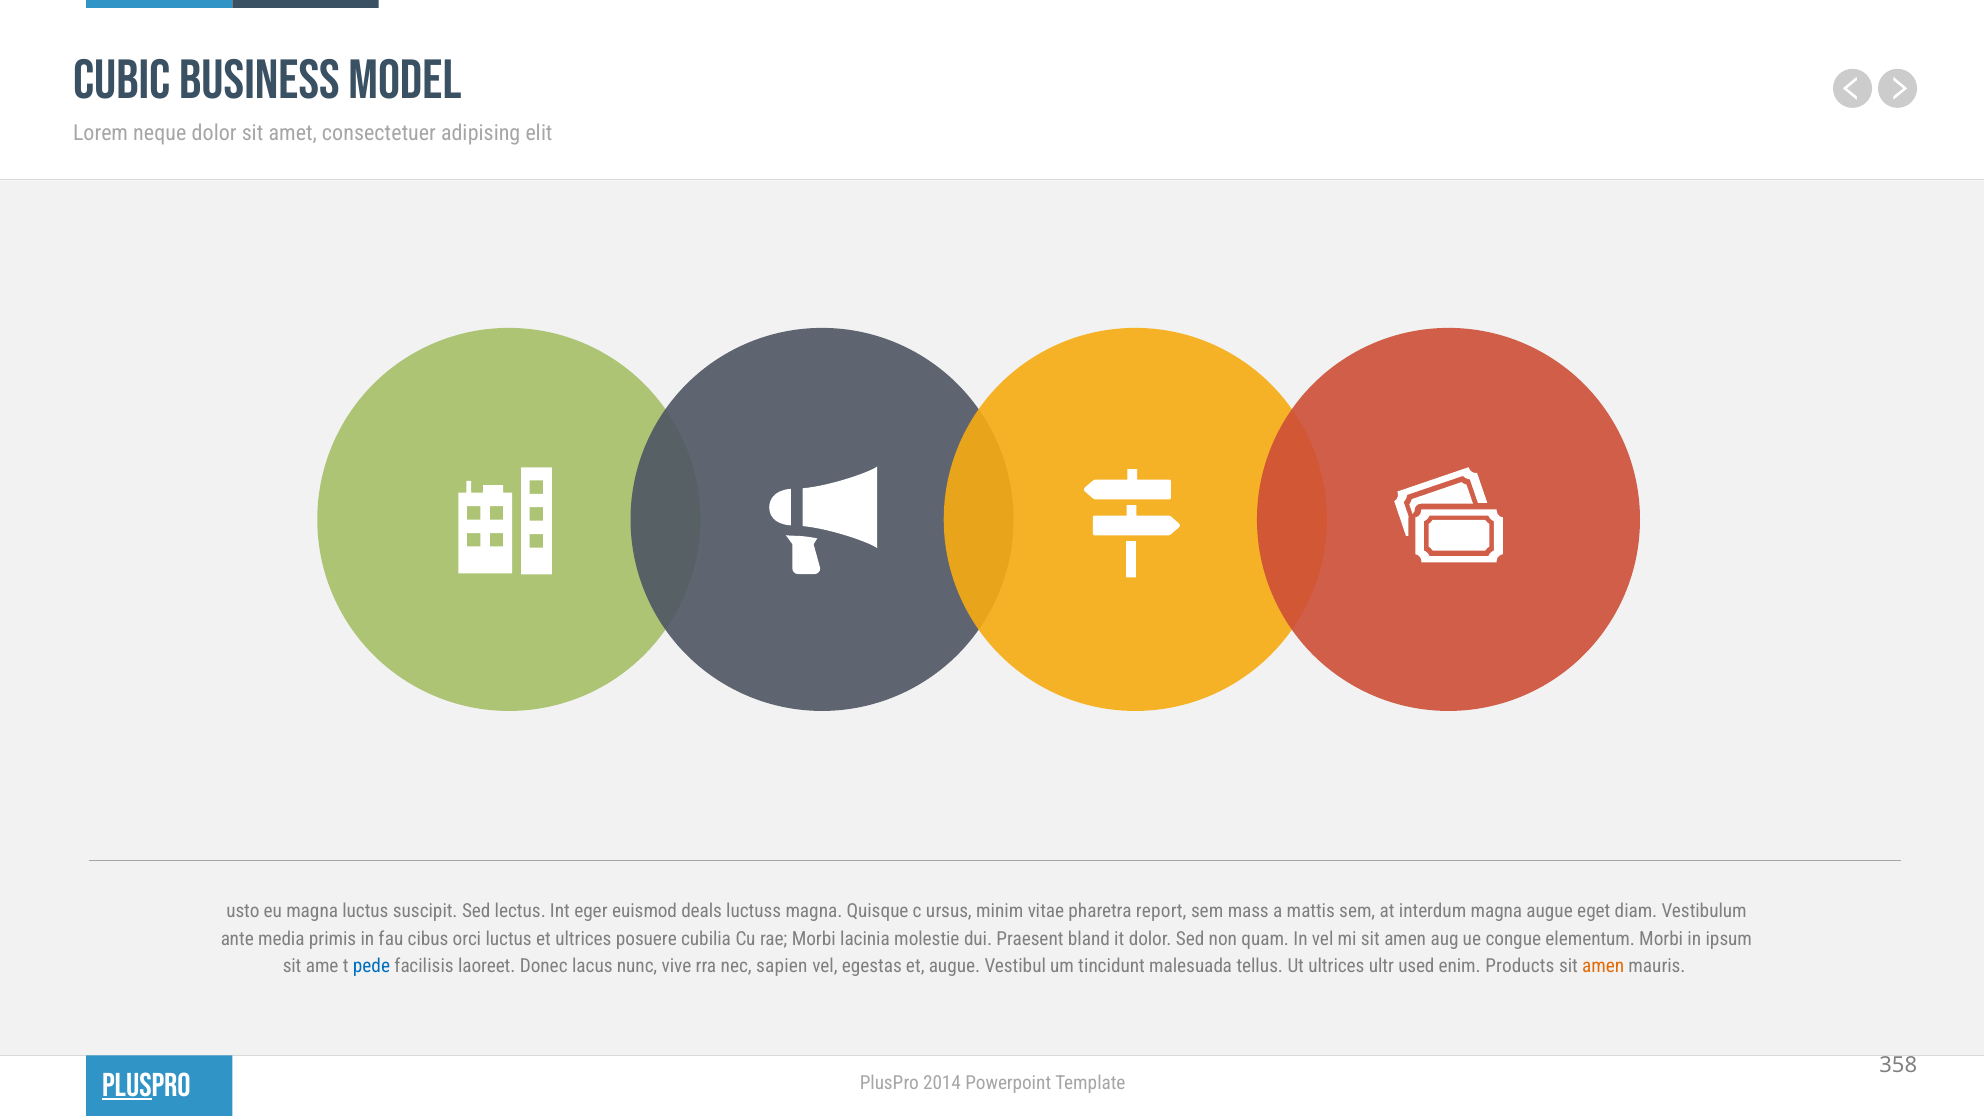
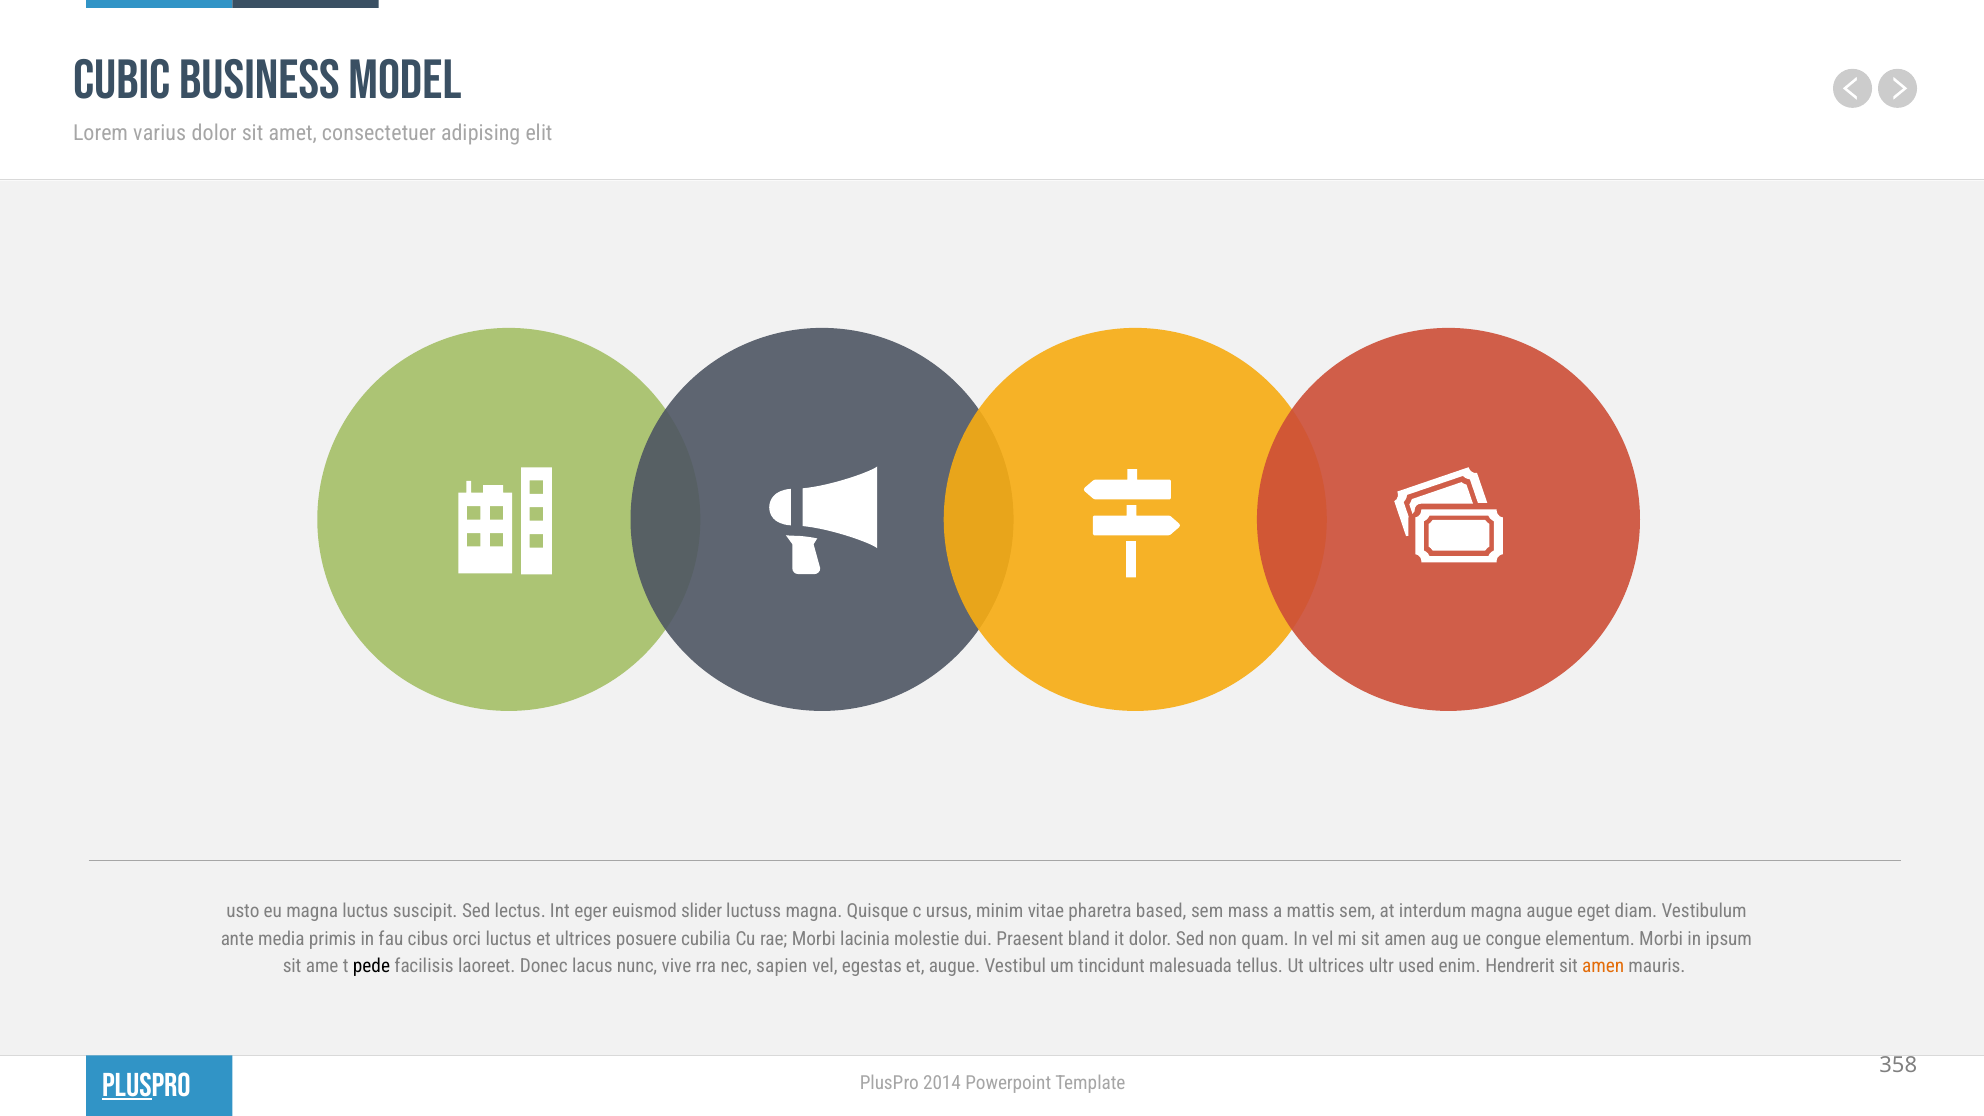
neque: neque -> varius (160, 134)
deals: deals -> slider (702, 911)
report: report -> based (1161, 911)
pede colour: blue -> black (371, 966)
Products: Products -> Hendrerit (1520, 966)
